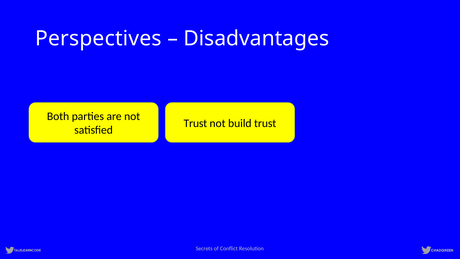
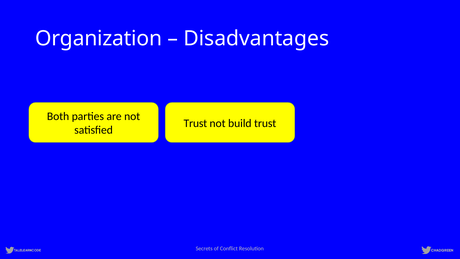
Perspectives: Perspectives -> Organization (99, 39)
